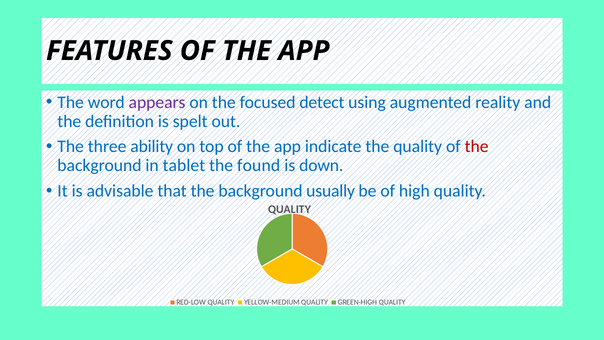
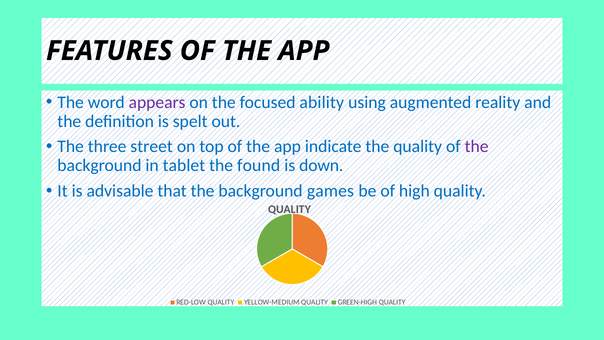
detect: detect -> ability (322, 102)
ability: ability -> street (152, 146)
the colour: red -> purple (477, 146)
usually: usually -> games (330, 191)
